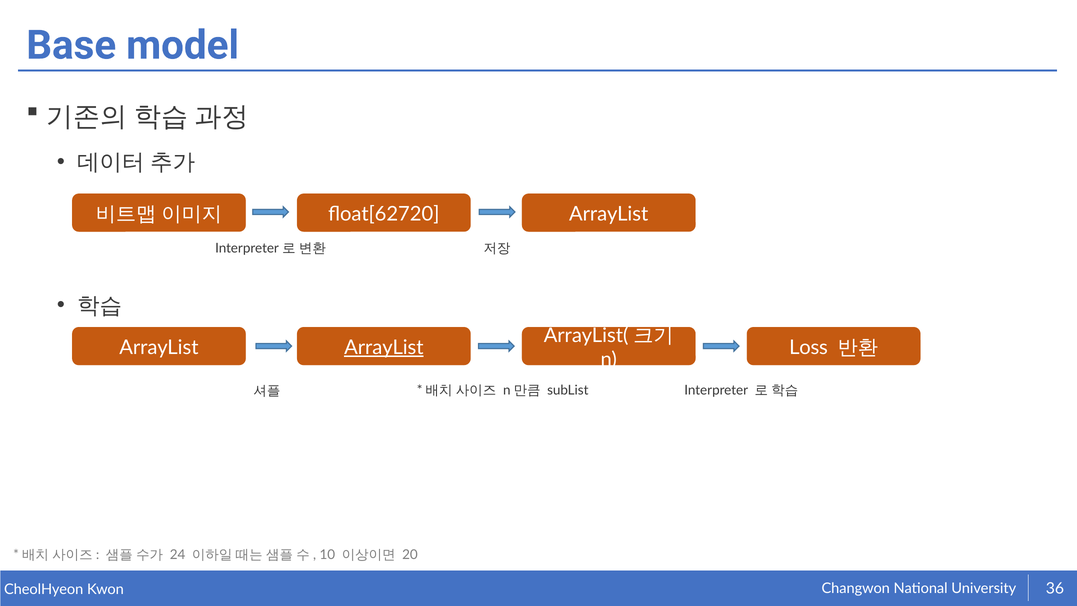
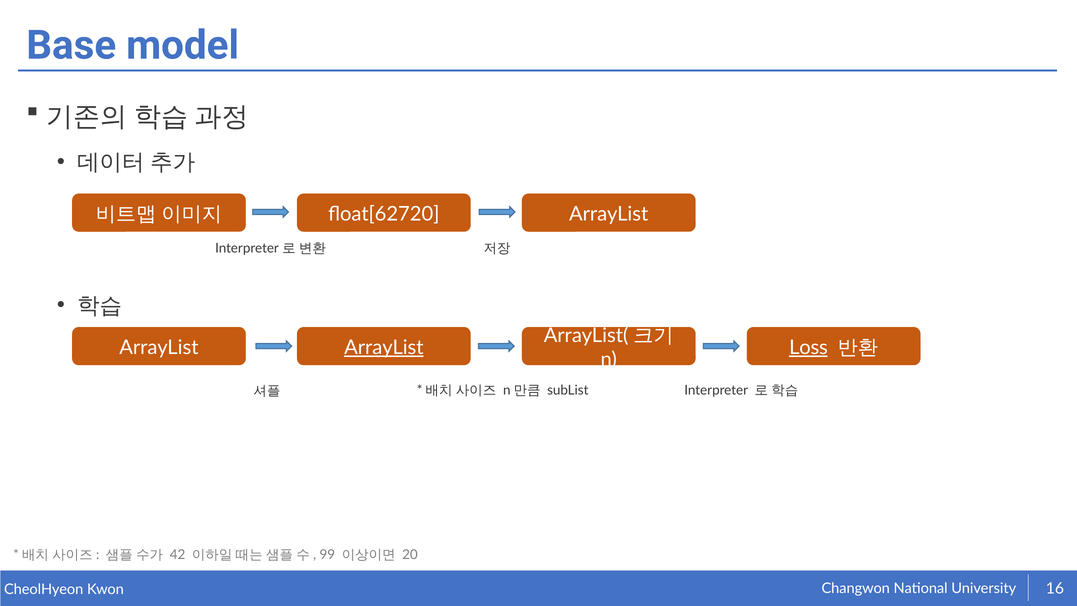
Loss underline: none -> present (809, 347)
24: 24 -> 42 (178, 554)
10: 10 -> 99 (327, 554)
36: 36 -> 16 (1055, 588)
